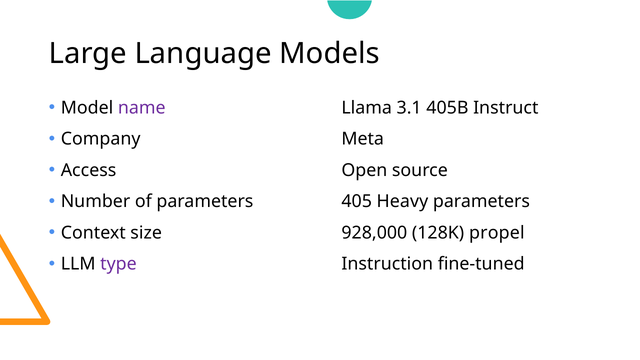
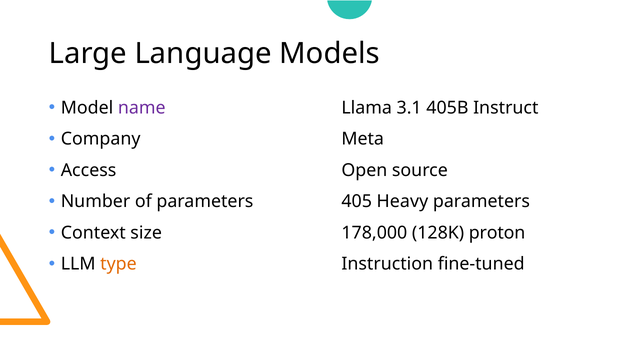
928,000: 928,000 -> 178,000 (374, 233)
propel: propel -> proton (497, 233)
type colour: purple -> orange (118, 264)
